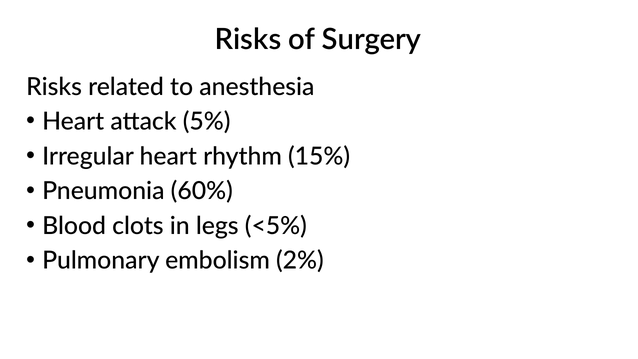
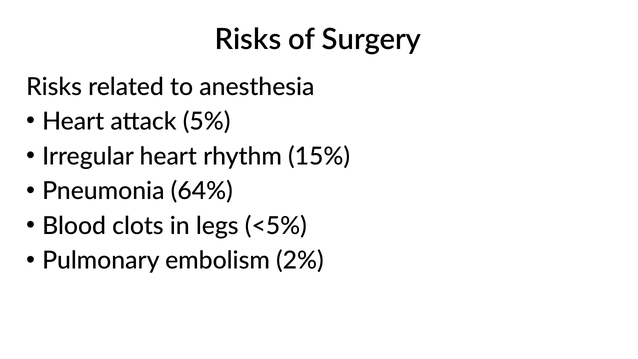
60%: 60% -> 64% (202, 191)
